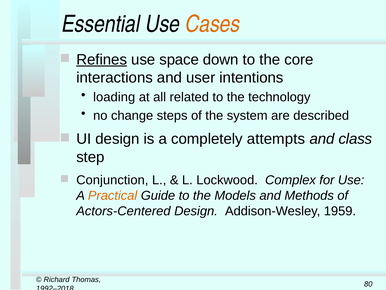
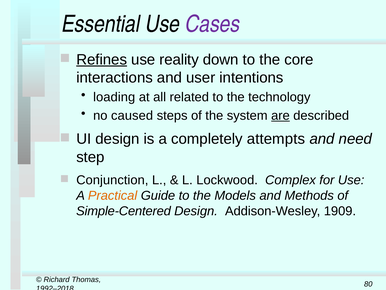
Cases colour: orange -> purple (213, 24)
space: space -> reality (179, 59)
change: change -> caused (132, 115)
are underline: none -> present (280, 115)
class: class -> need (355, 139)
Actors-Centered: Actors-Centered -> Simple-Centered (124, 211)
1959: 1959 -> 1909 (340, 211)
